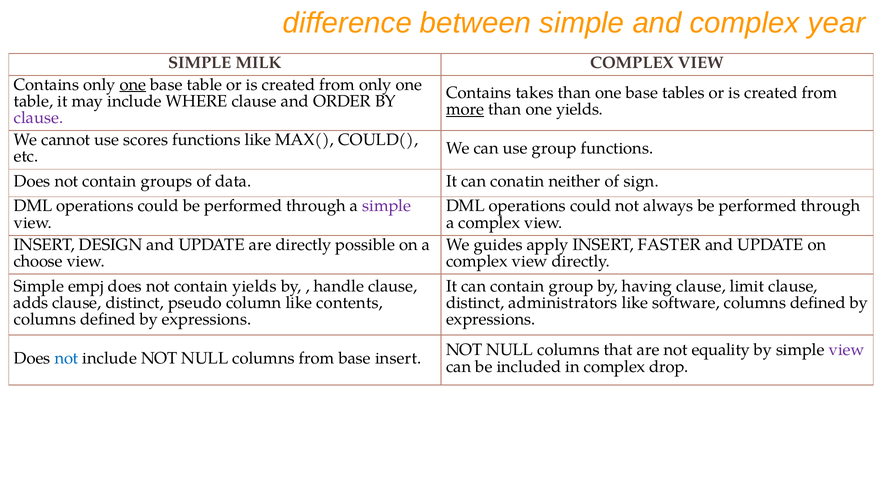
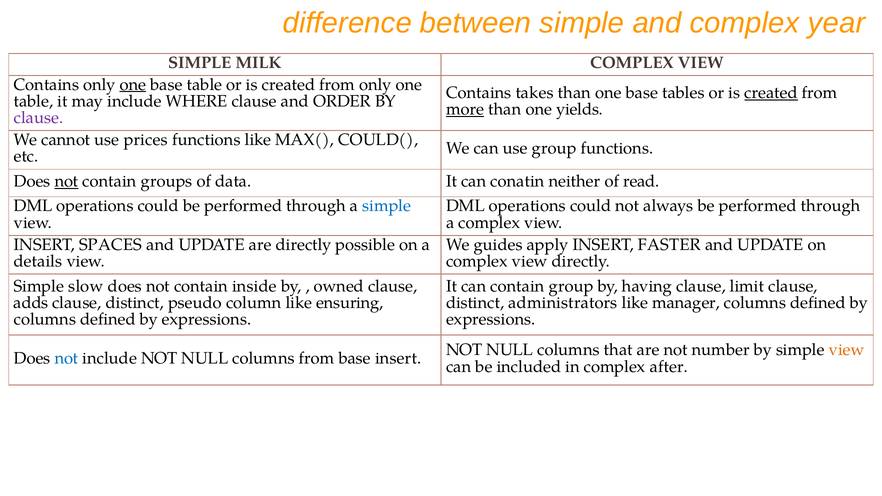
created underline: none -> present (771, 93)
scores: scores -> prices (146, 140)
not underline: none -> present (66, 181)
sign: sign -> read (641, 181)
simple colour: purple -> blue (387, 206)
DESIGN: DESIGN -> SPACES (111, 245)
choose: choose -> details (38, 261)
empj: empj -> slow (86, 286)
contain yields: yields -> inside (254, 286)
handle: handle -> owned (339, 286)
contents: contents -> ensuring (350, 303)
software: software -> manager (686, 303)
equality: equality -> number (721, 350)
view colour: purple -> orange (847, 350)
drop: drop -> after (669, 367)
